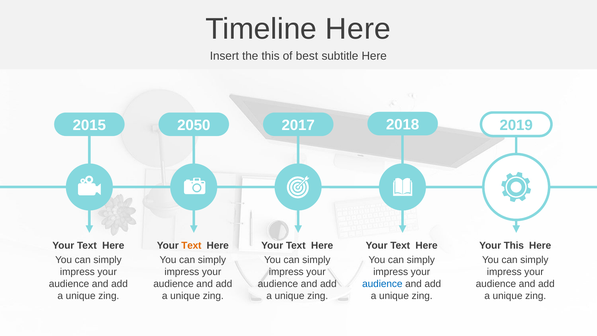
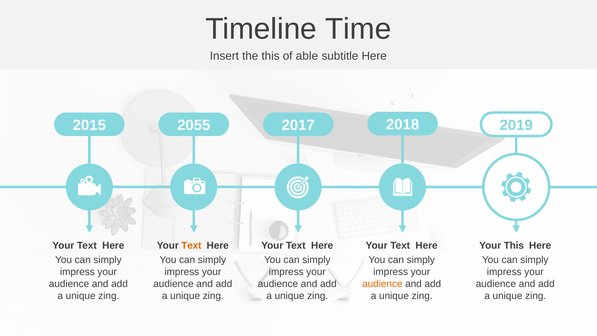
Timeline Here: Here -> Time (358, 29)
best: best -> able (307, 56)
2050: 2050 -> 2055 (194, 125)
audience colour: blue -> orange (382, 284)
